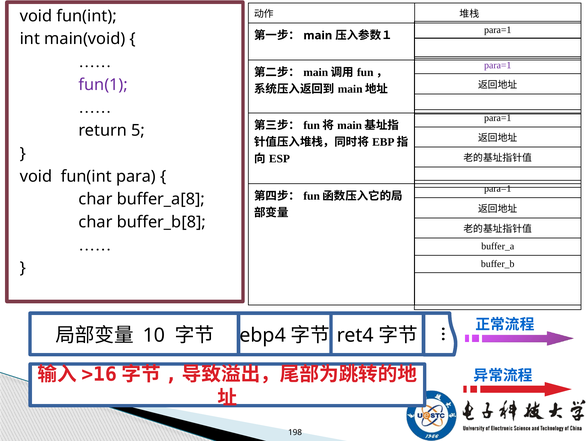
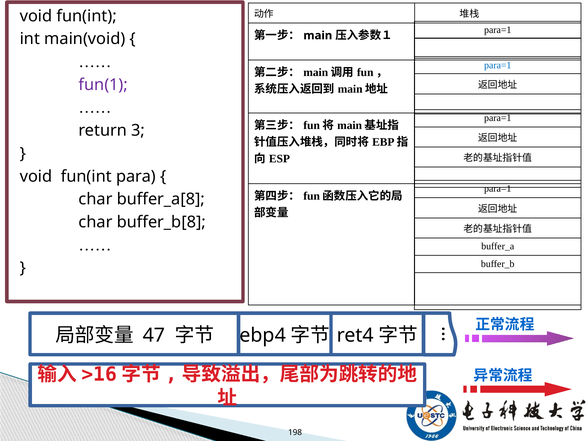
para=1 colour: purple -> blue (498, 65)
5: 5 -> 3 (138, 130)
10: 10 -> 47 (154, 335)
